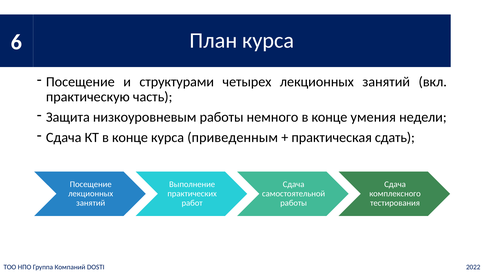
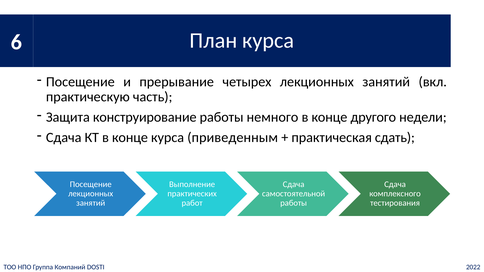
структурами: структурами -> прерывание (177, 82)
низкоуровневым: низкоуровневым -> конструирование (145, 117)
умения: умения -> другого (373, 117)
